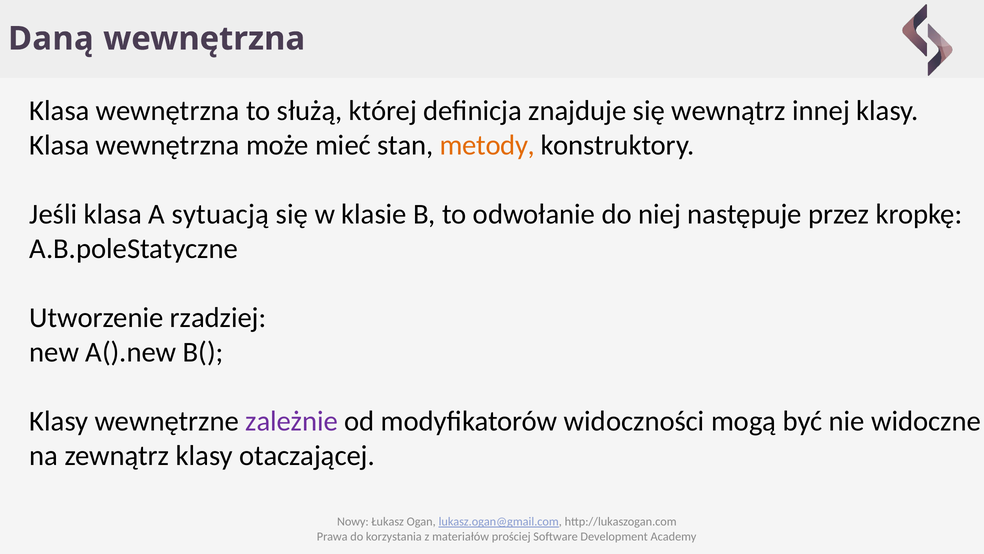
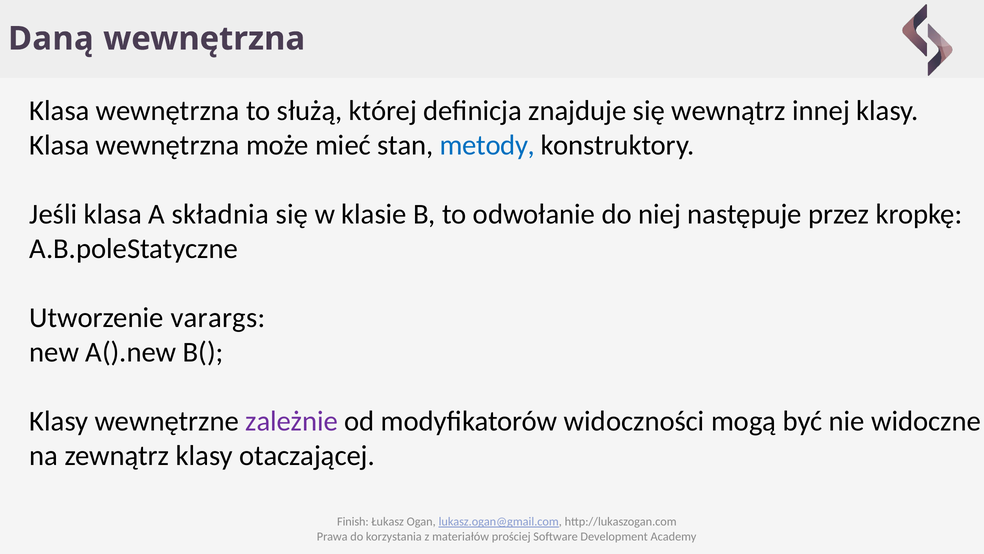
metody colour: orange -> blue (487, 145)
sytuacją: sytuacją -> składnia (220, 214)
rzadziej: rzadziej -> varargs (218, 317)
Nowy: Nowy -> Finish (353, 521)
